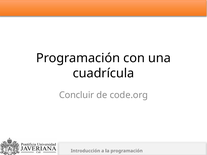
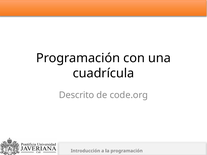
Concluir: Concluir -> Descrito (77, 95)
